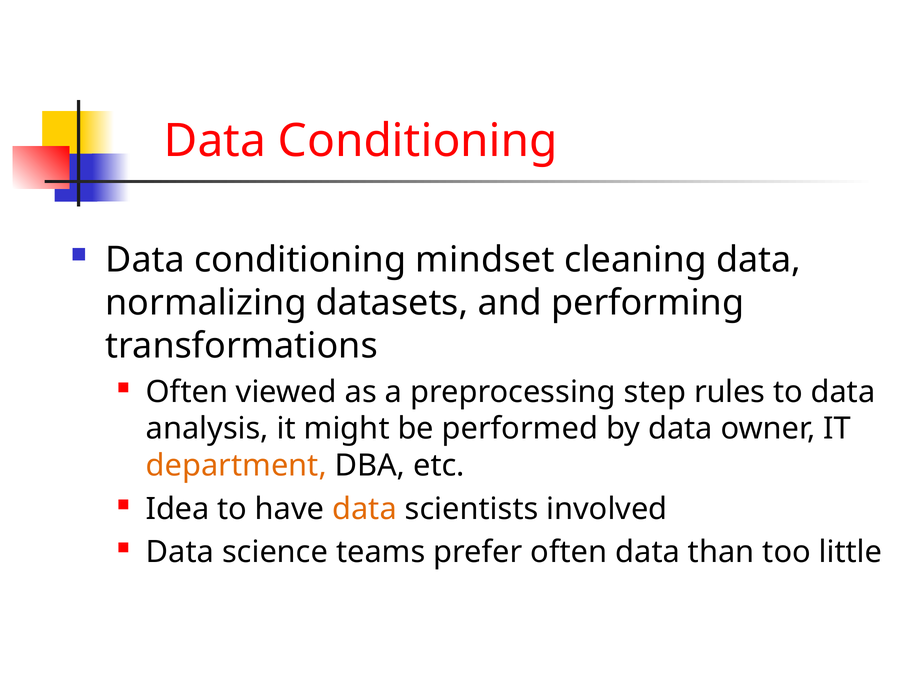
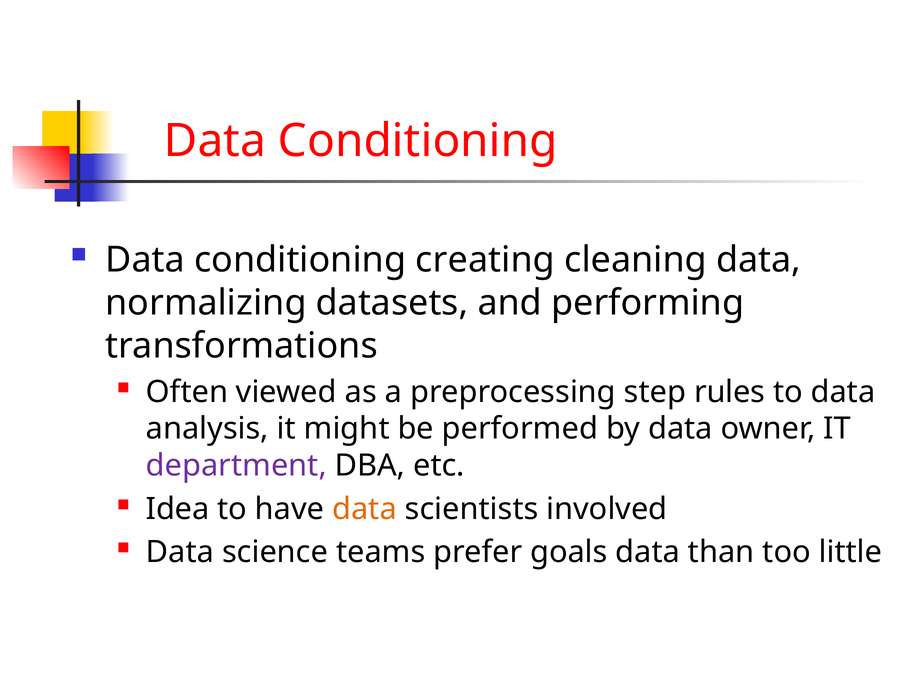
mindset: mindset -> creating (485, 260)
department colour: orange -> purple (236, 466)
prefer often: often -> goals (569, 552)
